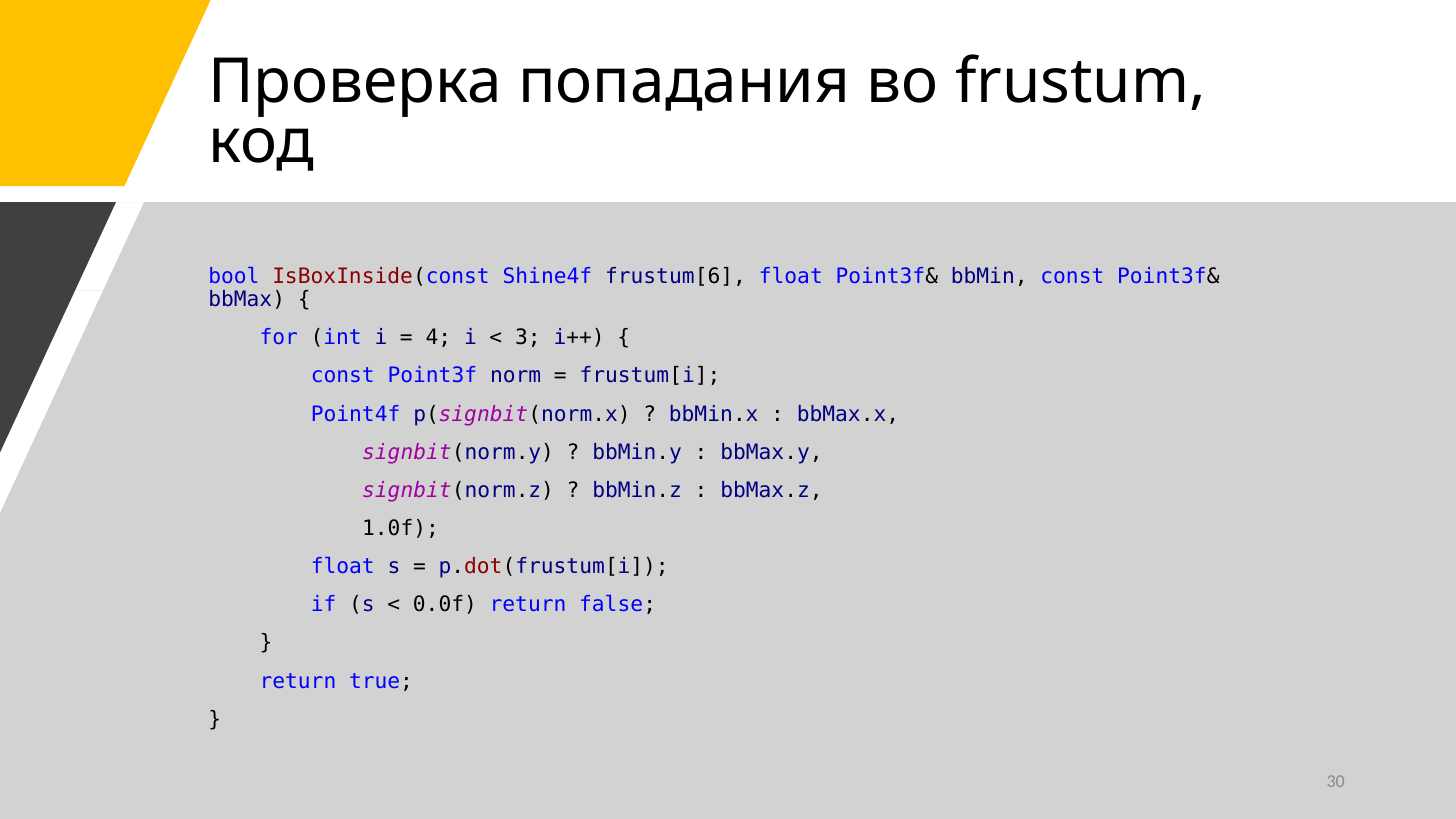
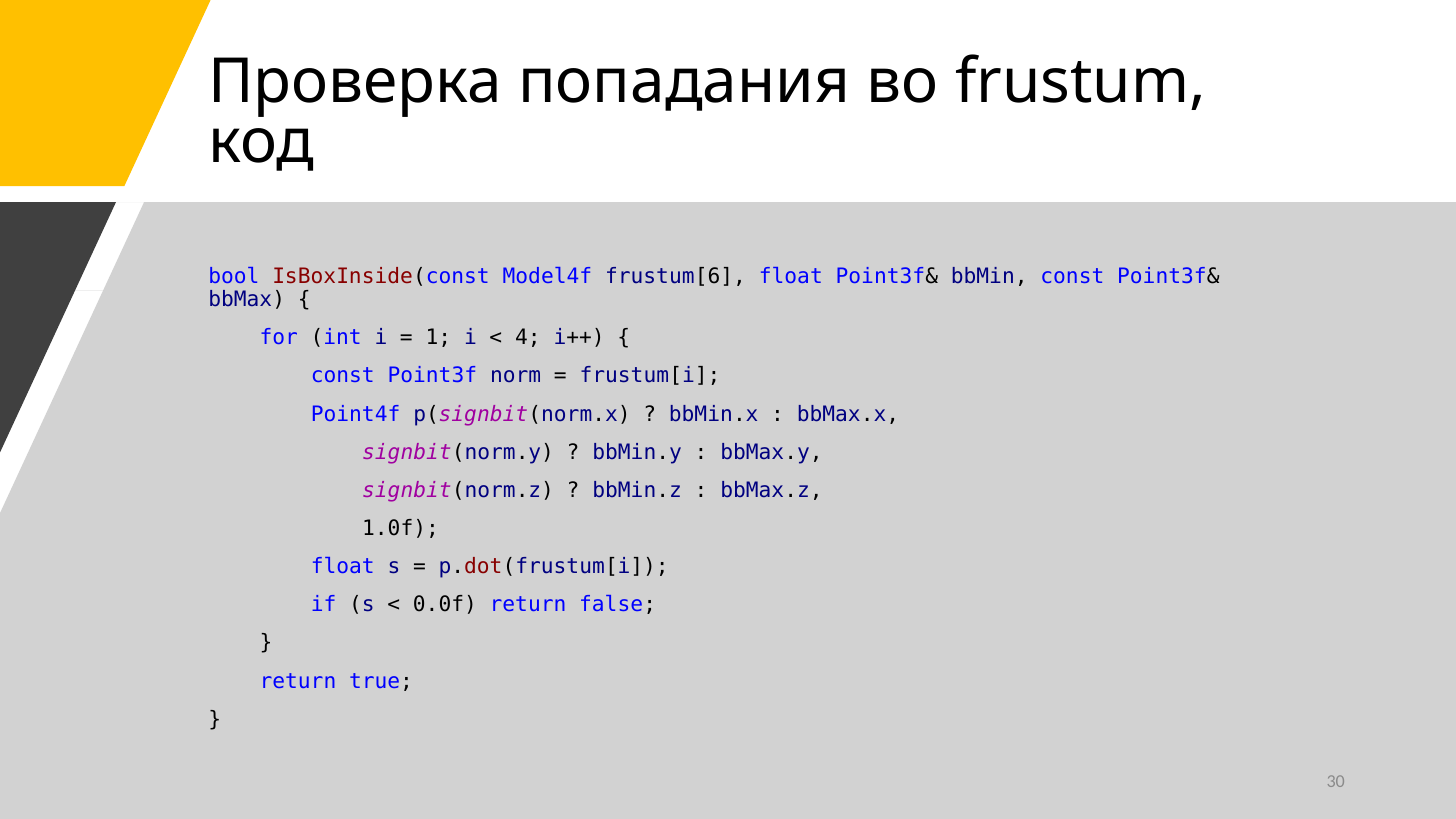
Shine4f: Shine4f -> Model4f (547, 277)
4: 4 -> 1 (438, 338)
3: 3 -> 4 (528, 338)
